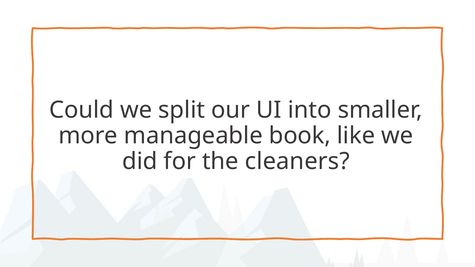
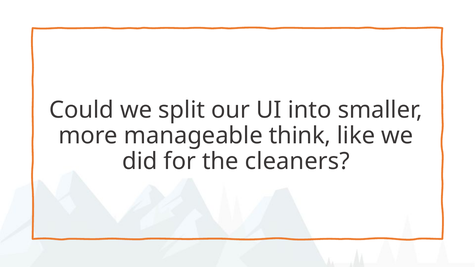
book: book -> think (300, 136)
